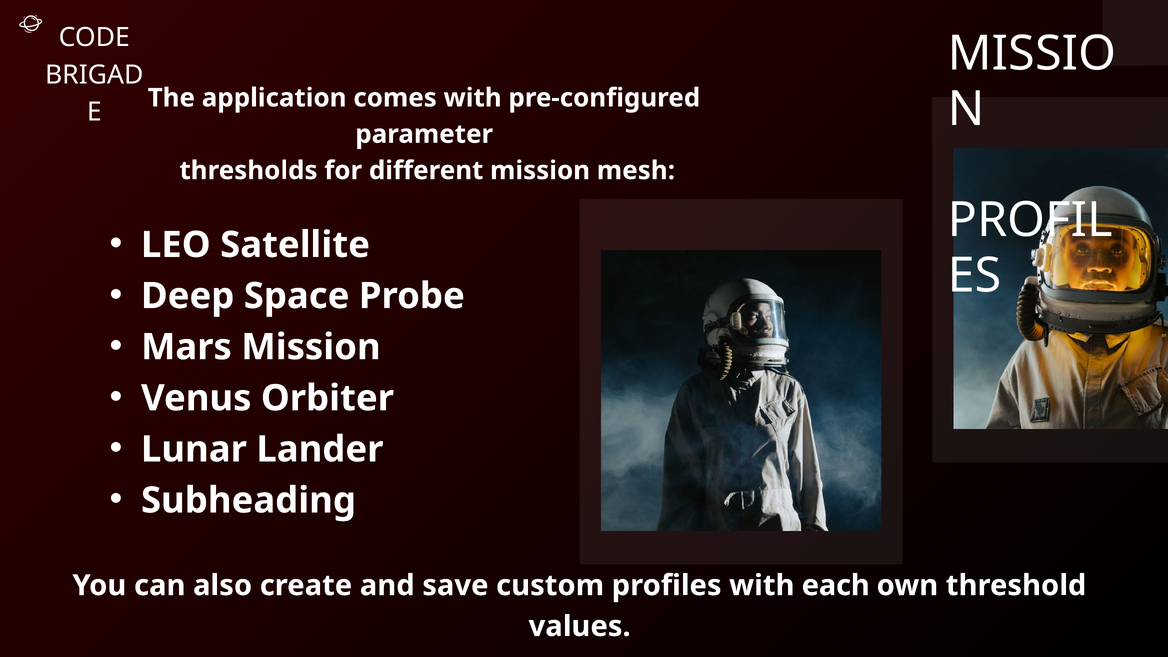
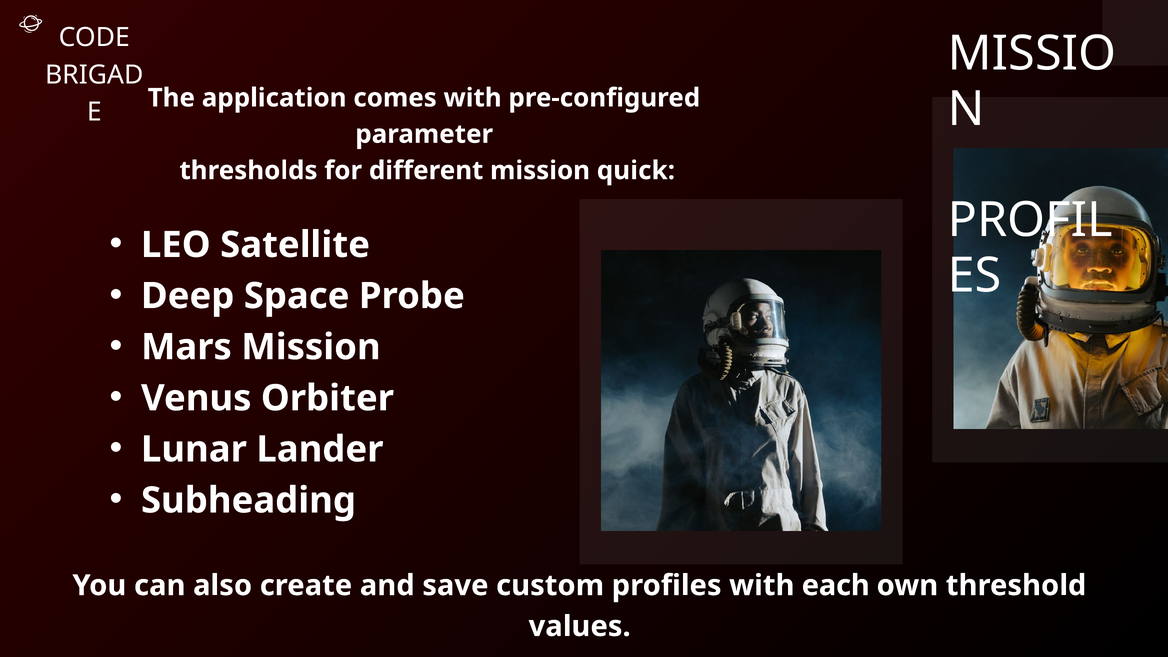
mesh: mesh -> quick (636, 171)
